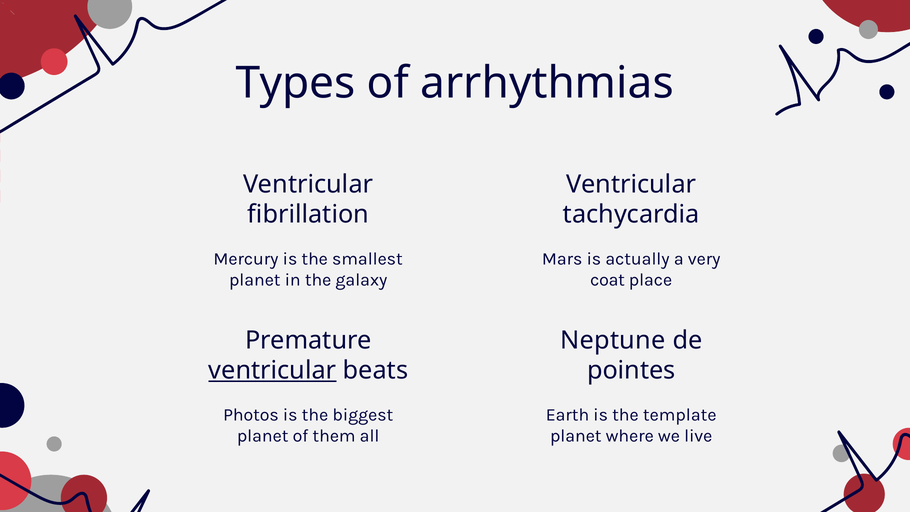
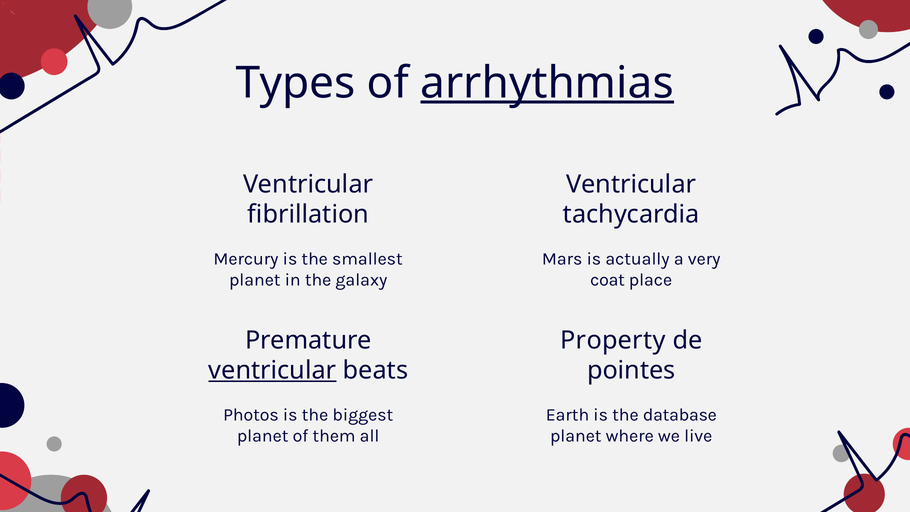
arrhythmias underline: none -> present (547, 83)
Neptune: Neptune -> Property (613, 340)
template: template -> database (680, 415)
